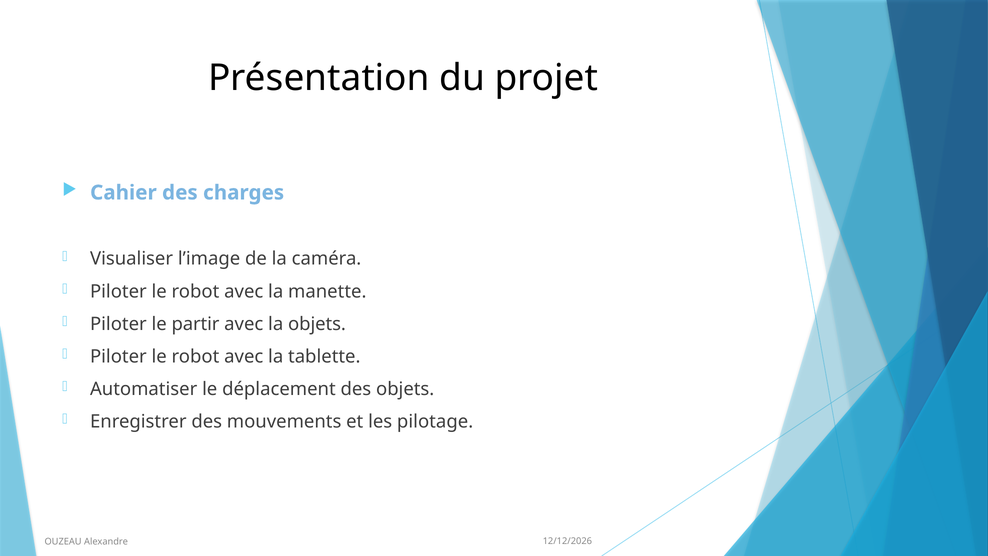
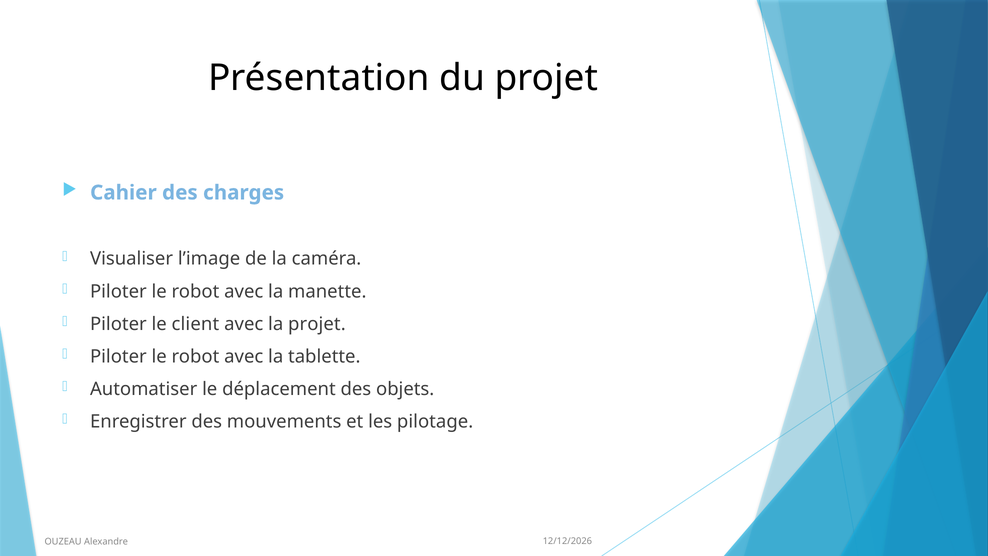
partir: partir -> client (195, 324)
la objets: objets -> projet (317, 324)
